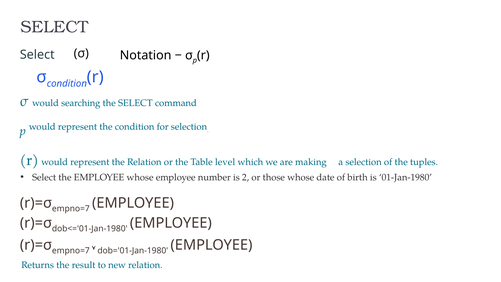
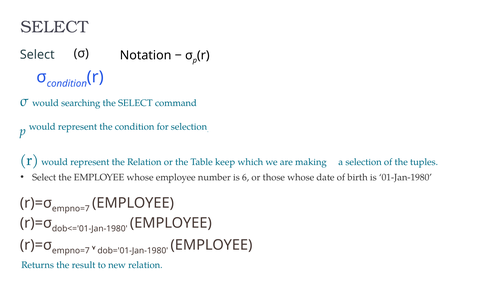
level: level -> keep (225, 162)
2: 2 -> 6 (246, 177)
